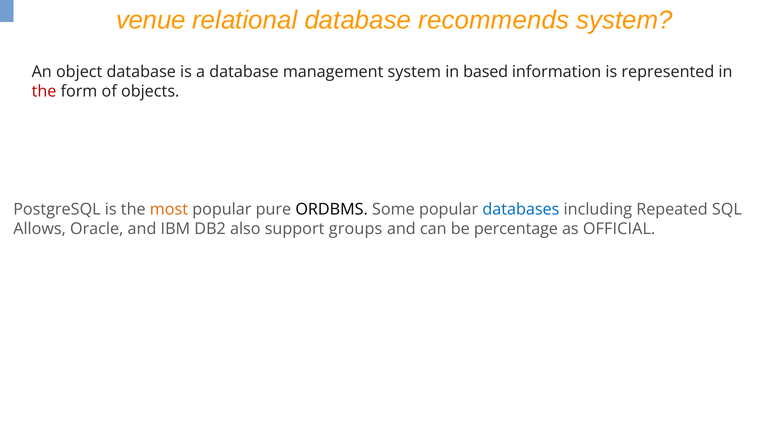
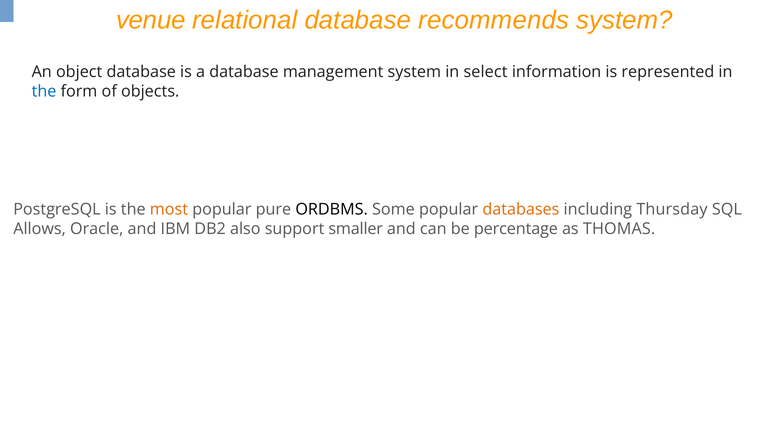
based: based -> select (486, 72)
the colour: red -> blue (44, 91)
databases colour: blue -> orange (521, 209)
Repeated: Repeated -> Thursday (672, 209)
groups: groups -> smaller (356, 229)
OFFICIAL: OFFICIAL -> THOMAS (619, 229)
